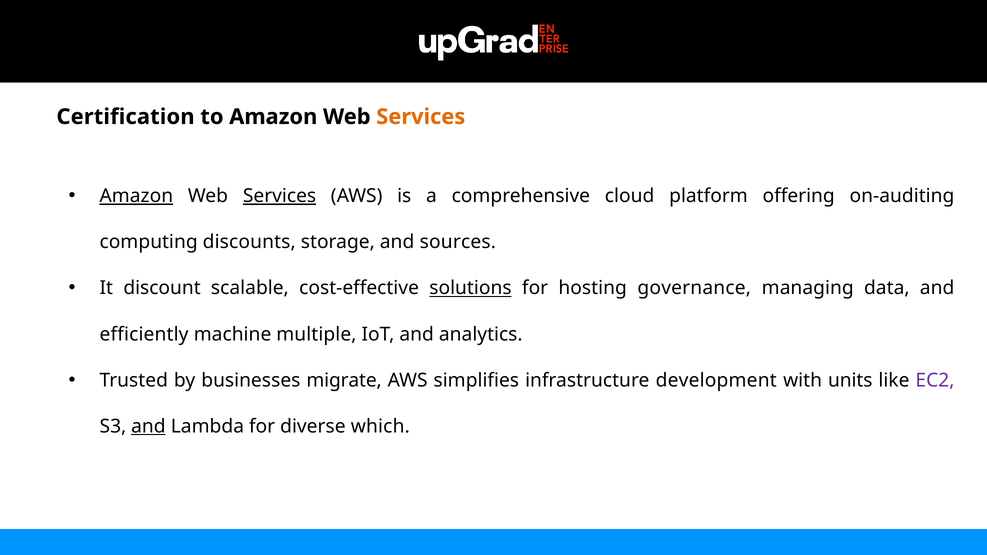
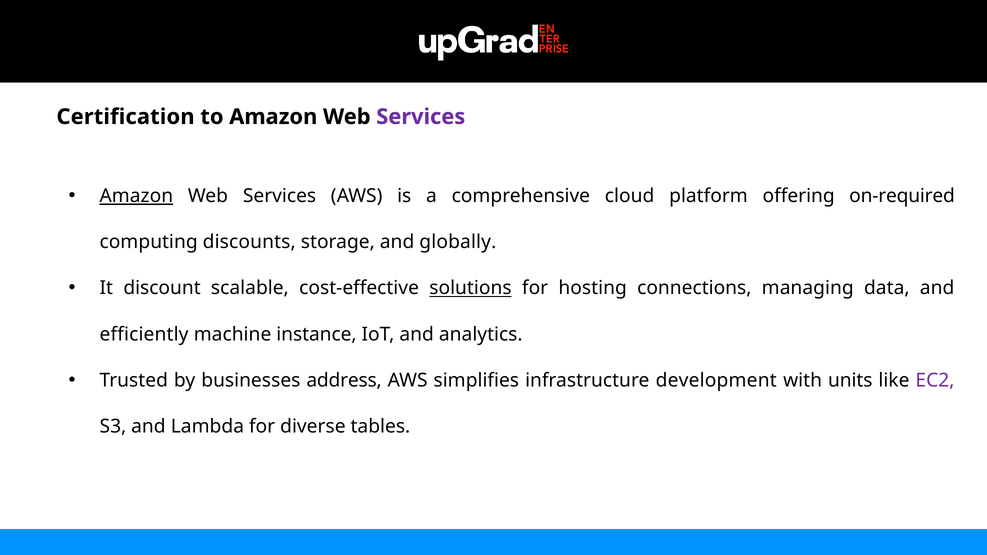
Services colour: orange -> purple (421, 117)
Services underline: present -> none (280, 196)
on-auditing: on-auditing -> on-required (902, 196)
sources: sources -> globally (458, 242)
governance: governance -> connections (694, 288)
multiple: multiple -> instance (316, 334)
migrate: migrate -> address (344, 380)
and underline: present -> none (148, 427)
which: which -> tables (380, 427)
